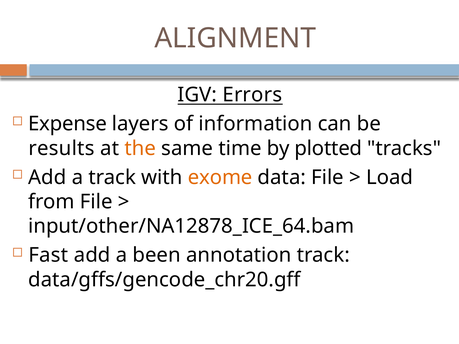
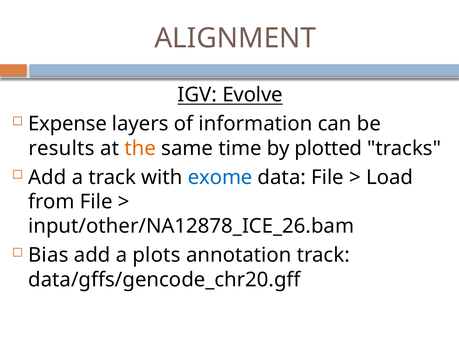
Errors: Errors -> Evolve (253, 95)
exome colour: orange -> blue (220, 177)
input/other/NA12878_ICE_64.bam: input/other/NA12878_ICE_64.bam -> input/other/NA12878_ICE_26.bam (191, 226)
Fast: Fast -> Bias (48, 255)
been: been -> plots (157, 255)
